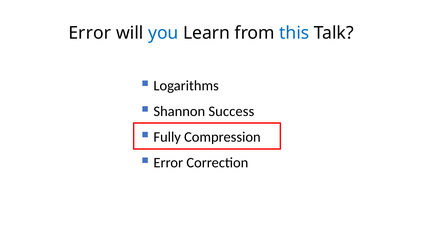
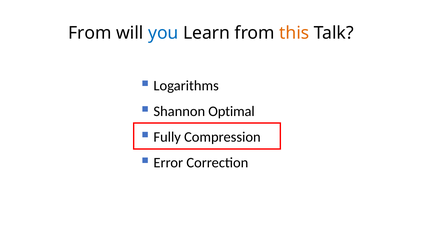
Error: Error -> From (90, 33)
this colour: blue -> orange (294, 33)
Success: Success -> Optimal (232, 111)
